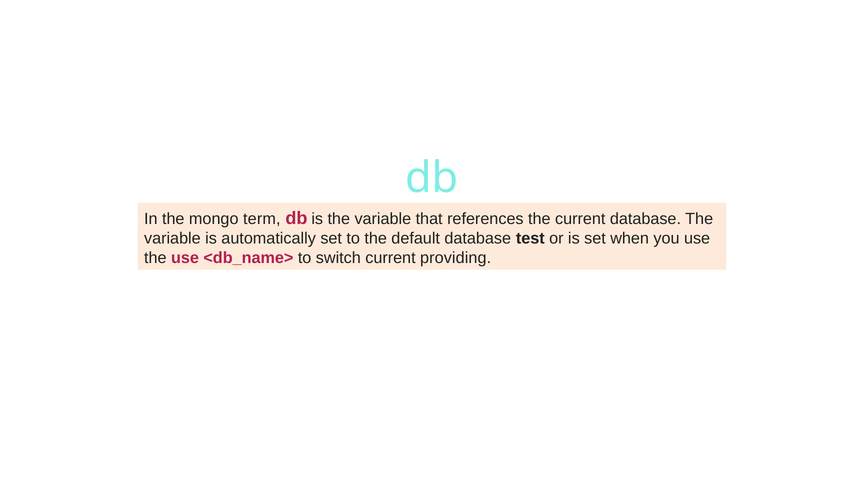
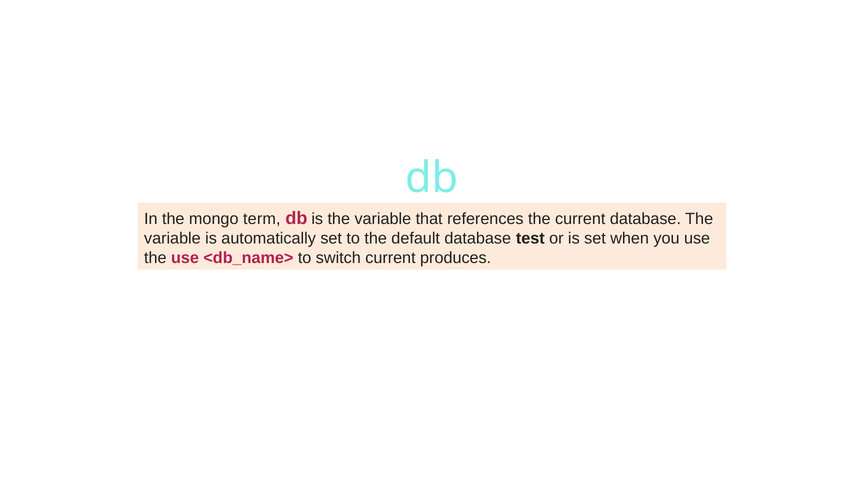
providing: providing -> produces (456, 258)
